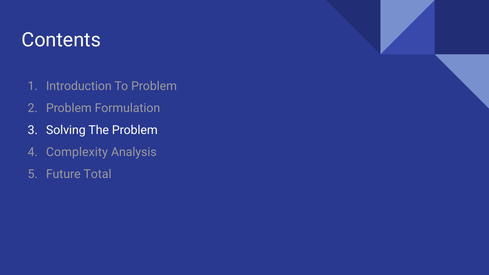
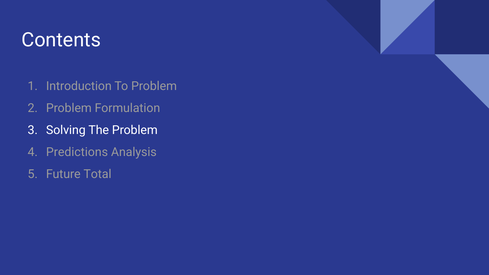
Complexity: Complexity -> Predictions (77, 152)
